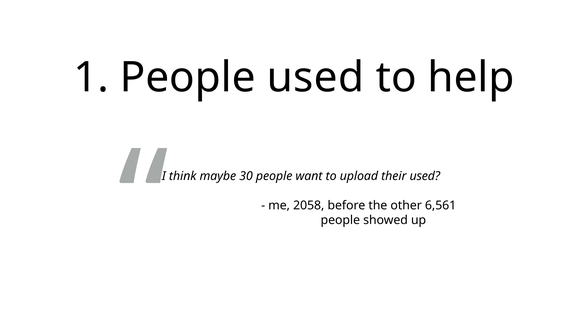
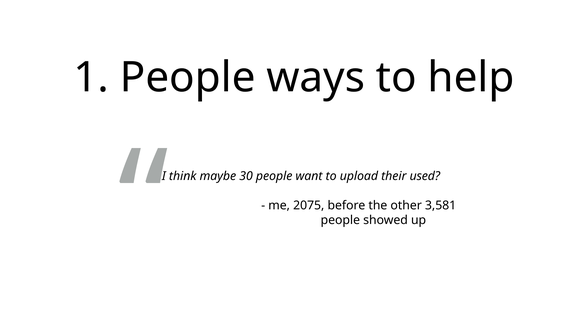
People used: used -> ways (316, 77)
2058: 2058 -> 2075 (309, 205)
6,561: 6,561 -> 3,581 (441, 205)
